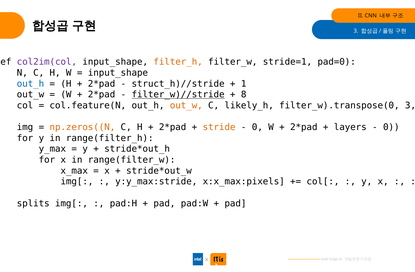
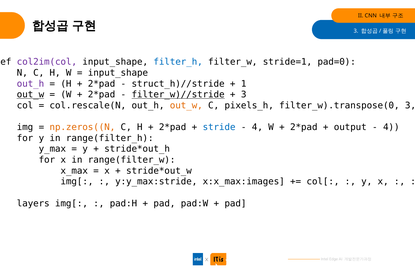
filter_h colour: orange -> blue (178, 62)
out_h colour: blue -> purple (30, 84)
out_w underline: none -> present (30, 95)
8: 8 -> 3 (244, 95)
col.feature(N: col.feature(N -> col.rescale(N (88, 106)
likely_h: likely_h -> pixels_h (249, 106)
stride colour: orange -> blue (219, 128)
0: 0 -> 4 (257, 128)
layers: layers -> output (350, 128)
0: 0 -> 4 (391, 128)
x:x_max:pixels: x:x_max:pixels -> x:x_max:images (244, 182)
splits: splits -> layers (33, 204)
